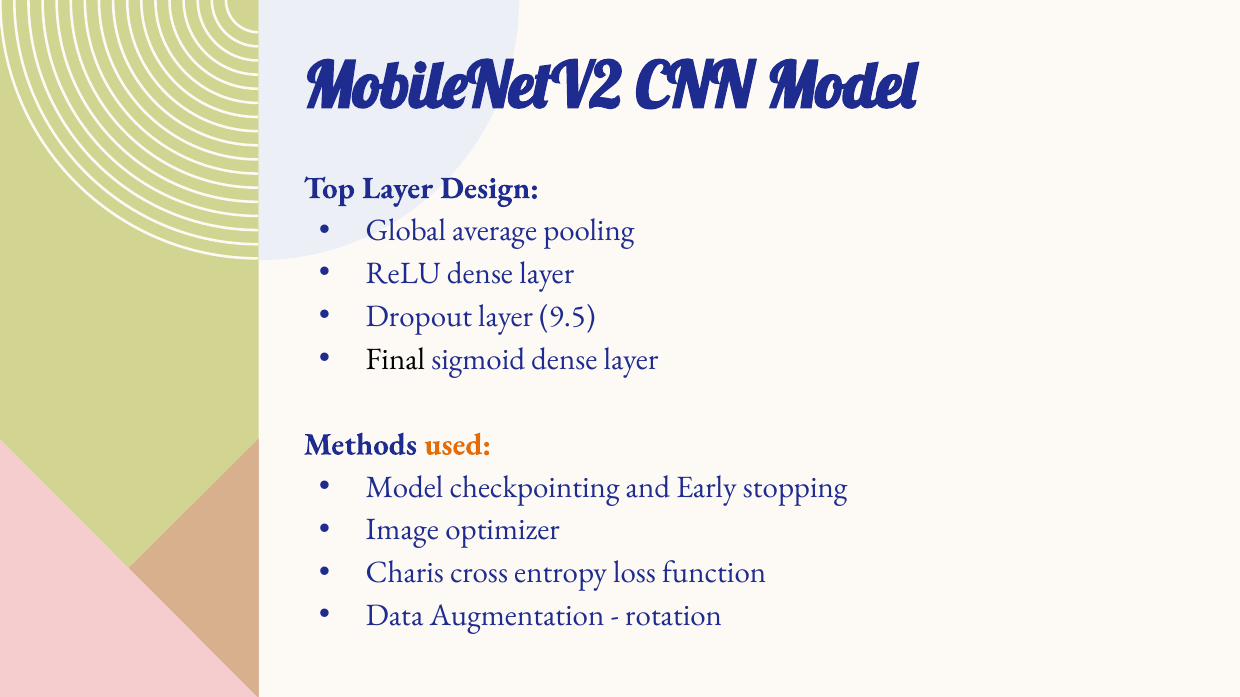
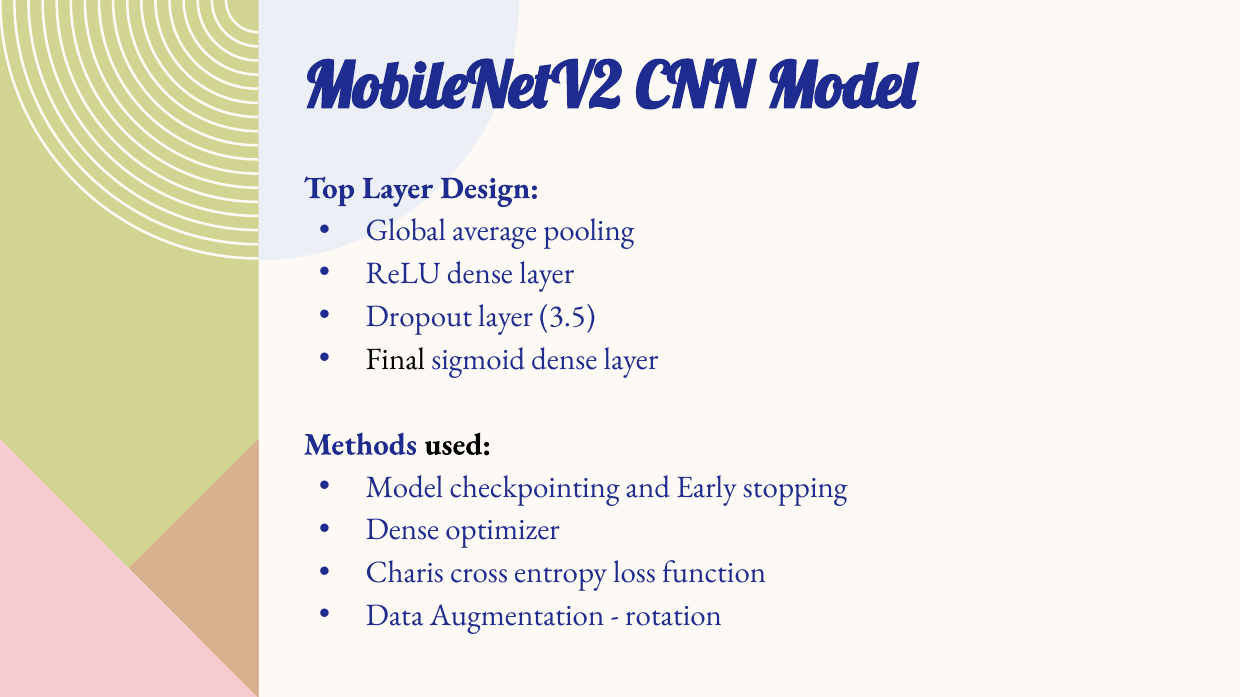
9.5: 9.5 -> 3.5 (567, 316)
used colour: orange -> black (458, 445)
Image: Image -> Dense (402, 530)
